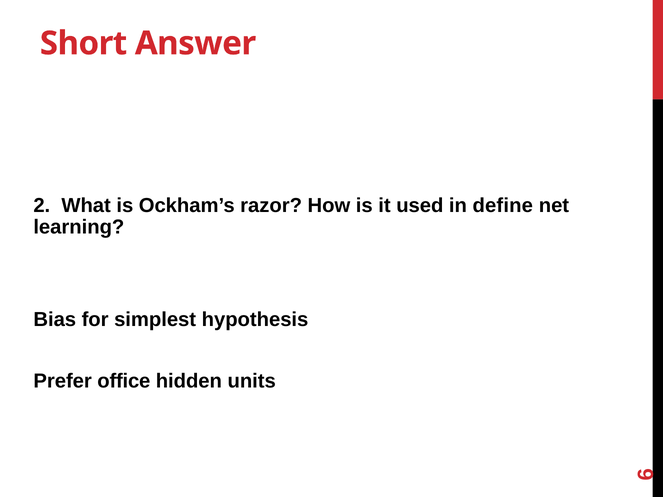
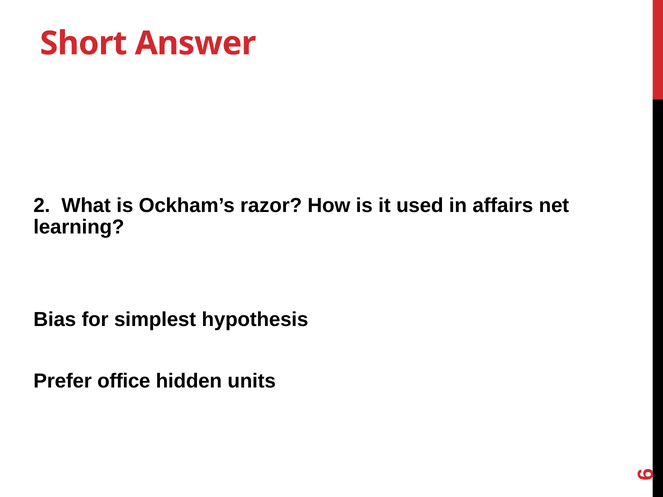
define: define -> affairs (503, 206)
